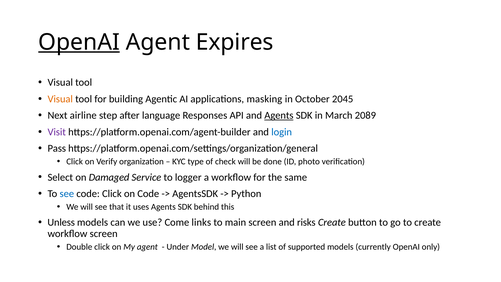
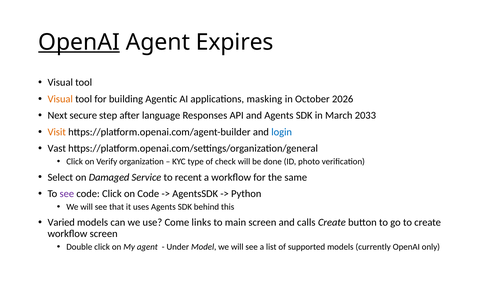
2045: 2045 -> 2026 (343, 99)
airline: airline -> secure (83, 115)
Agents underline: present -> none (279, 115)
2089: 2089 -> 2033 (365, 115)
Visit colour: purple -> orange (57, 132)
Pass: Pass -> Vast (57, 148)
logger: logger -> recent (188, 177)
see colour: blue -> purple (67, 194)
Unless: Unless -> Varied (61, 222)
risks: risks -> calls (306, 222)
